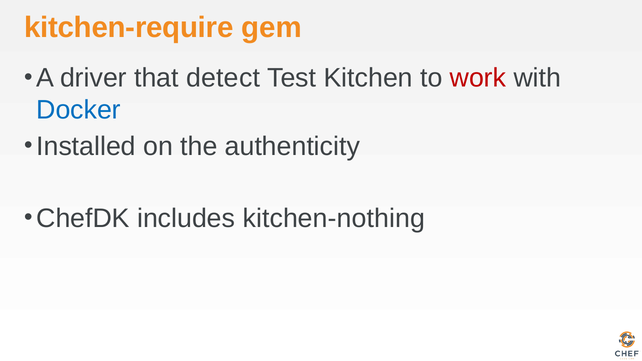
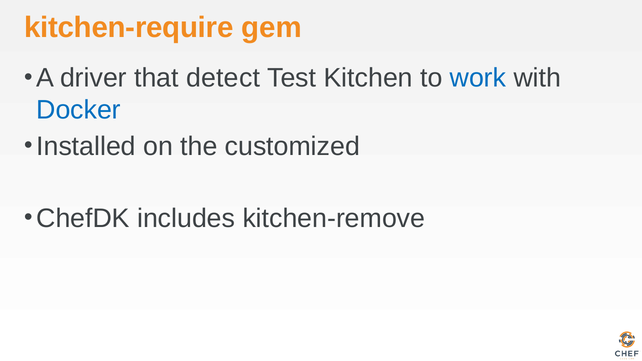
work colour: red -> blue (478, 78)
authenticity: authenticity -> customized (292, 146)
kitchen-nothing: kitchen-nothing -> kitchen-remove (334, 219)
